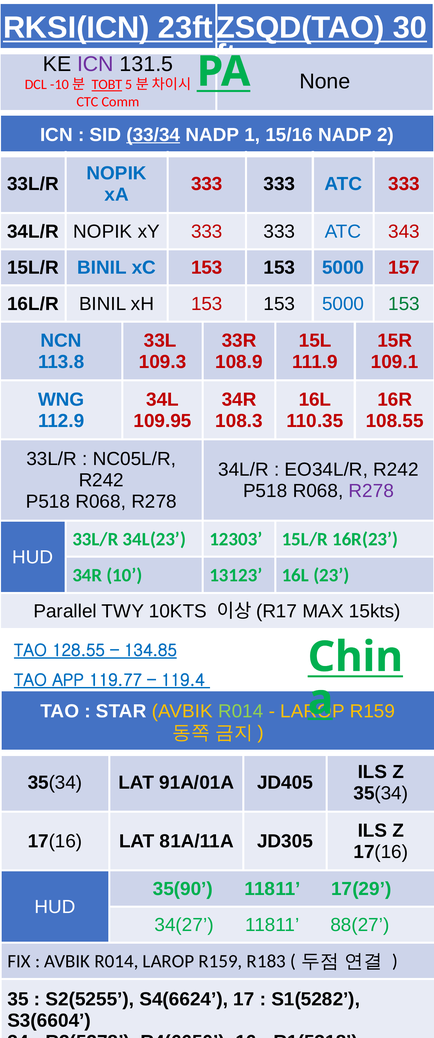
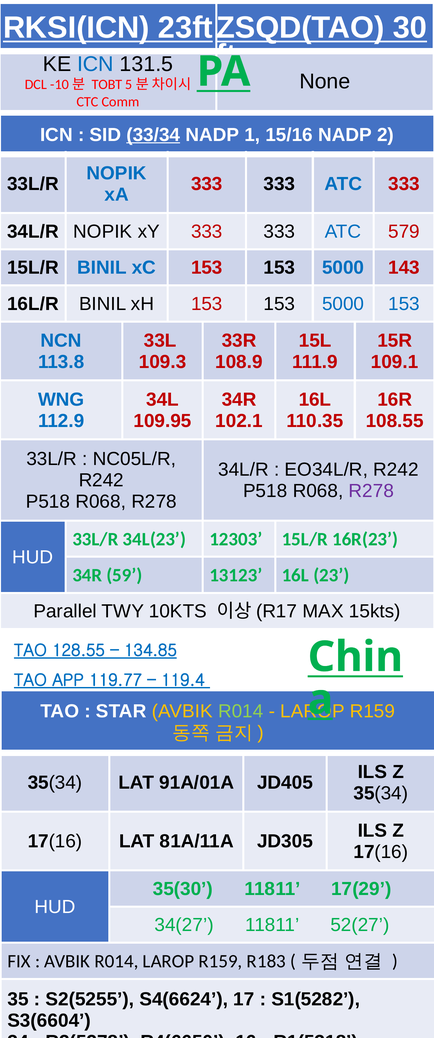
ICN colour: purple -> blue (95, 64)
TOBT underline: present -> none (107, 85)
343: 343 -> 579 (404, 232)
157: 157 -> 143 (404, 268)
153 colour: green -> blue (404, 304)
108.3: 108.3 -> 102.1 (239, 421)
10: 10 -> 59 (124, 576)
35(90: 35(90 -> 35(30 (183, 889)
88(27: 88(27 -> 52(27 (360, 925)
